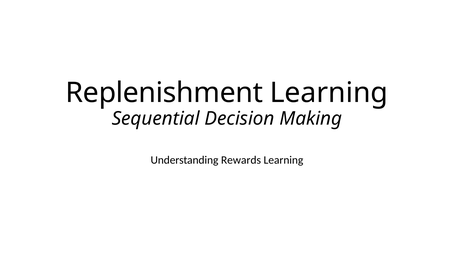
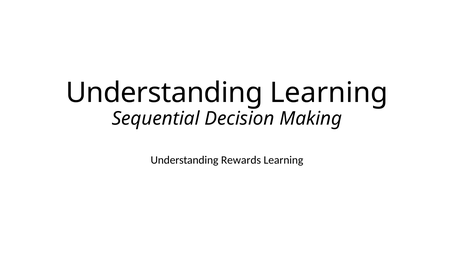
Replenishment: Replenishment -> Understanding (164, 93)
